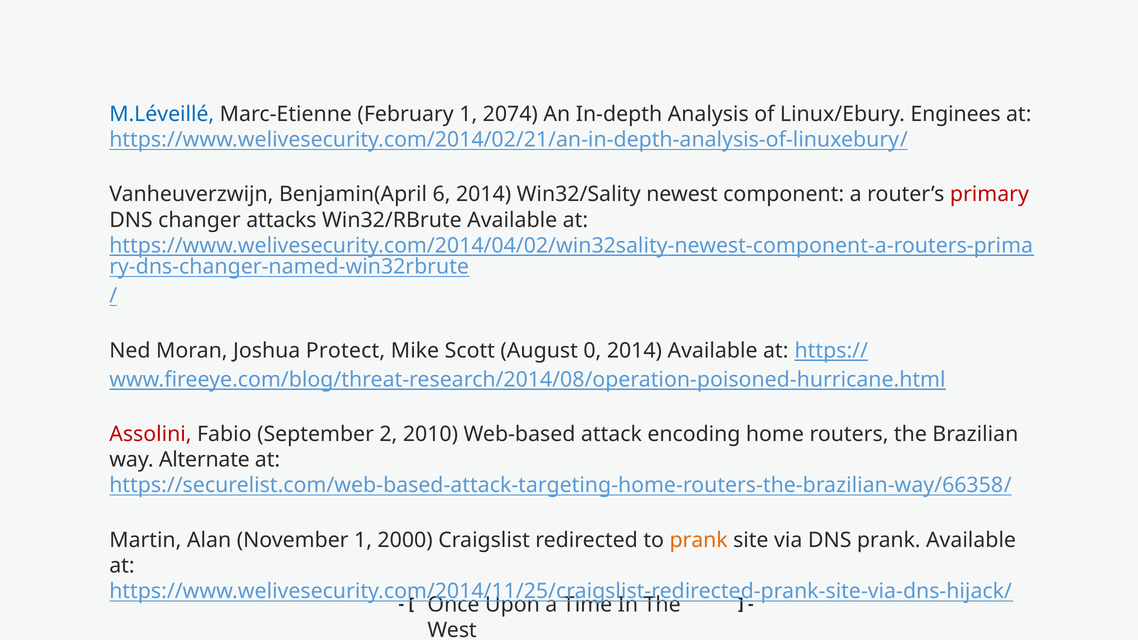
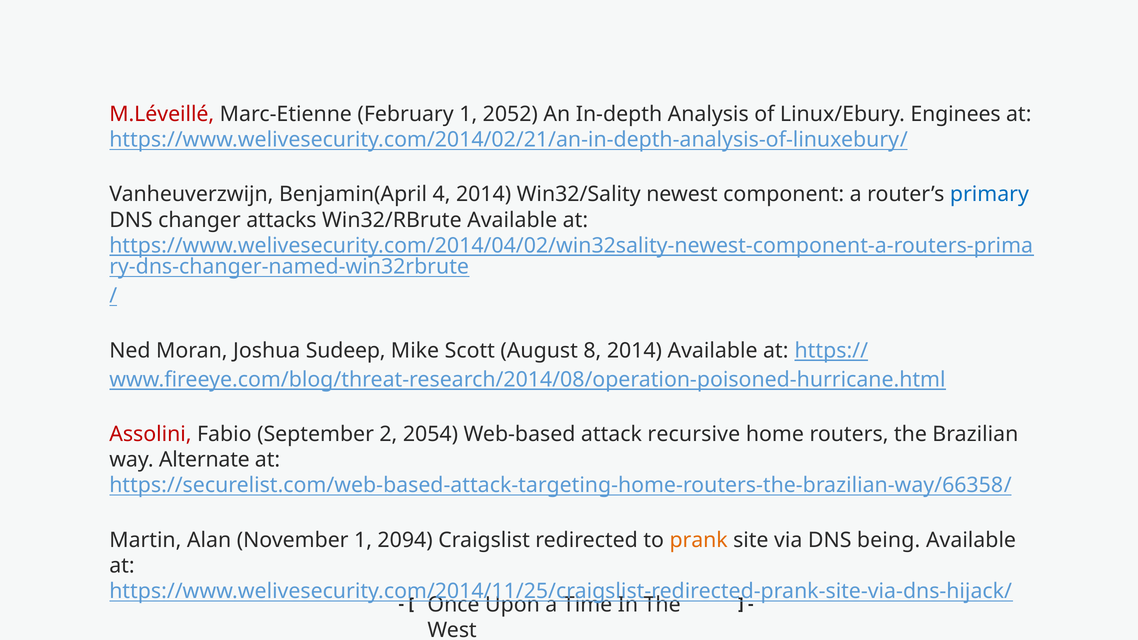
M.Léveillé colour: blue -> red (162, 114)
2074: 2074 -> 2052 (510, 114)
6: 6 -> 4 (442, 194)
primary colour: red -> blue (989, 194)
Protect: Protect -> Sudeep (346, 351)
0: 0 -> 8 (592, 351)
2010: 2010 -> 2054 (431, 434)
encoding: encoding -> recursive (694, 434)
2000: 2000 -> 2094 (405, 540)
DNS prank: prank -> being (889, 540)
